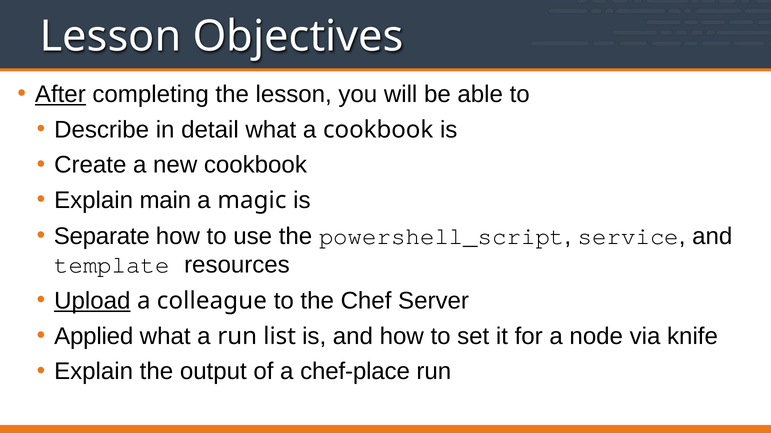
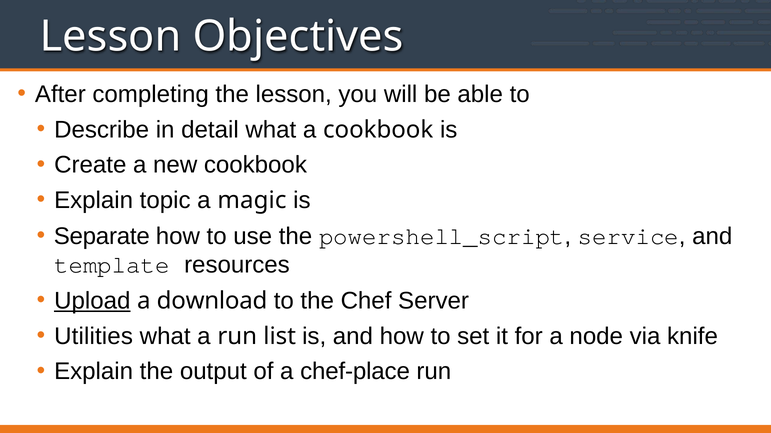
After underline: present -> none (60, 94)
main: main -> topic (165, 201)
colleague: colleague -> download (212, 301)
Applied: Applied -> Utilities (94, 337)
